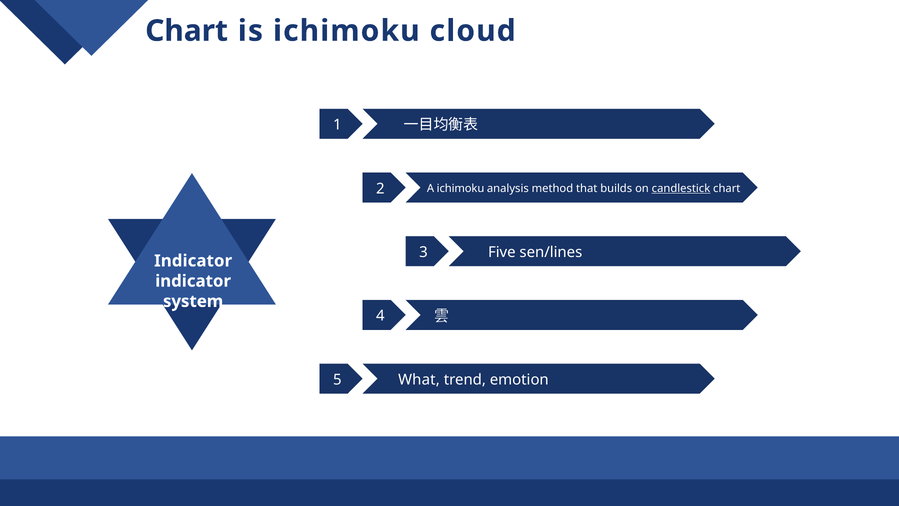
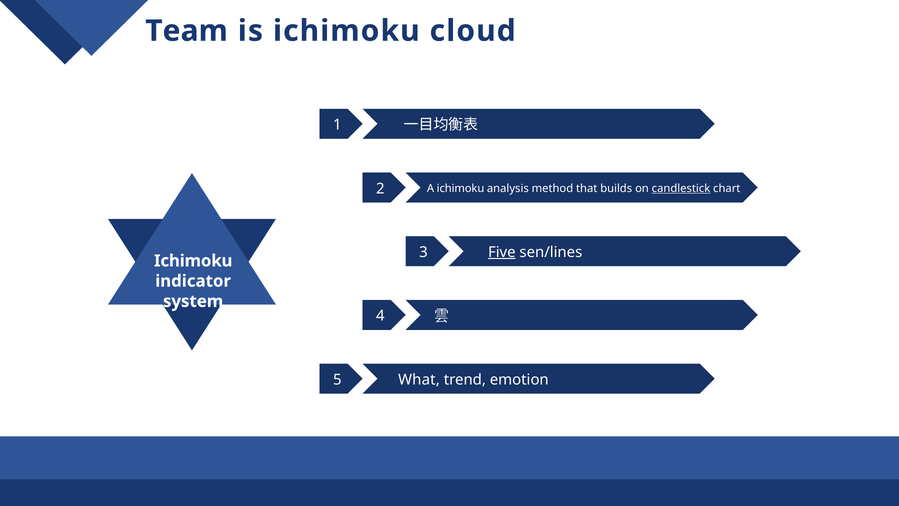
Chart: Chart -> Team (187, 31)
Five underline: none -> present (502, 252)
Indicator: Indicator -> Ichimoku (193, 261)
